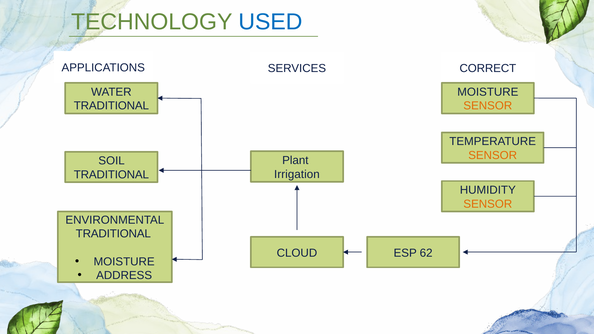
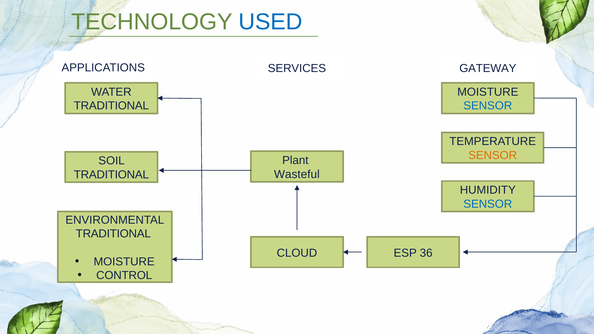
CORRECT: CORRECT -> GATEWAY (488, 68)
SENSOR colour: orange -> blue (488, 106)
Irrigation: Irrigation -> Wasteful (297, 174)
SENSOR colour: orange -> blue (488, 204)
62: 62 -> 36 (426, 253)
ADDRESS: ADDRESS -> CONTROL (124, 276)
